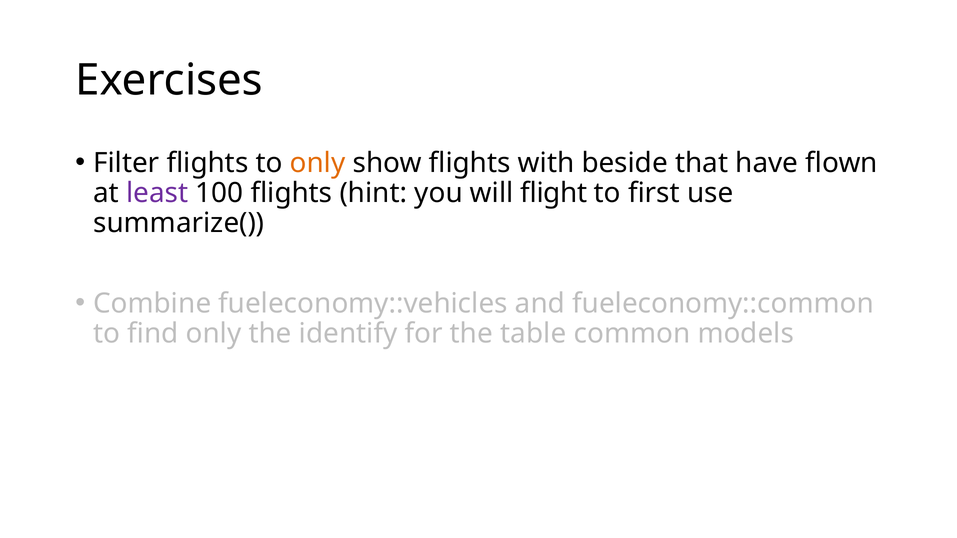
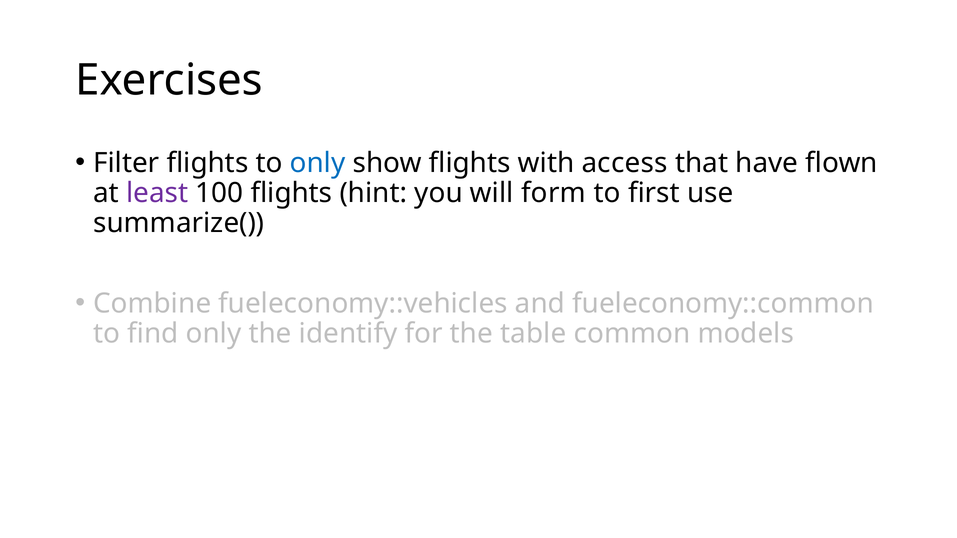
only colour: orange -> blue (318, 163)
beside: beside -> access (625, 163)
flight: flight -> form (554, 193)
